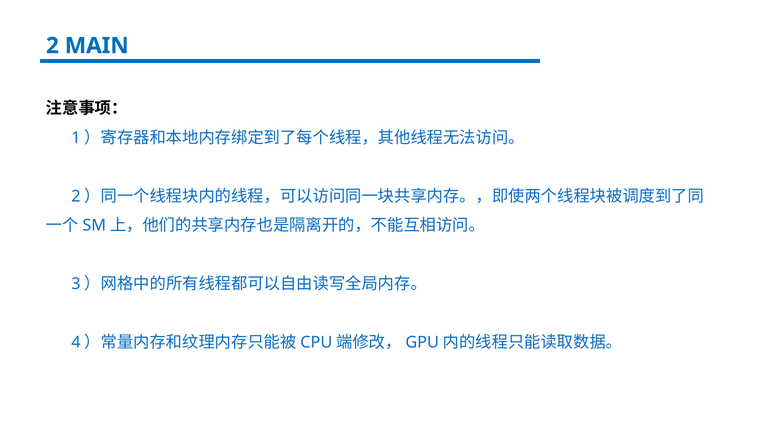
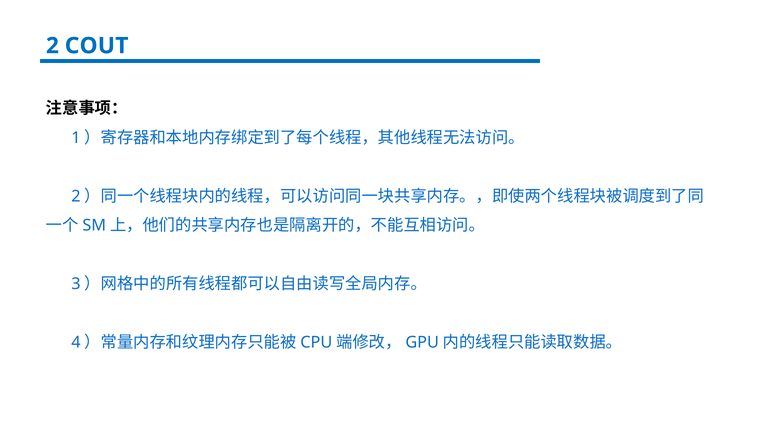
MAIN: MAIN -> COUT (97, 46)
